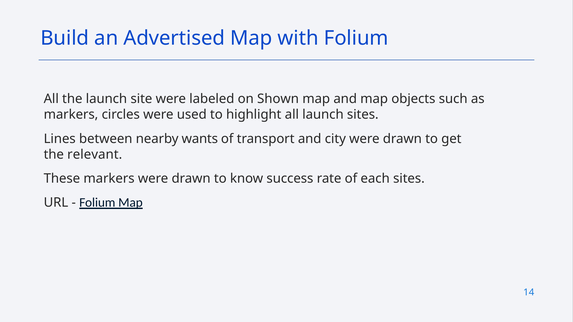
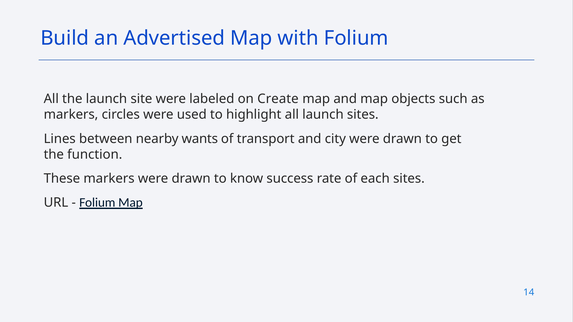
Shown: Shown -> Create (278, 99)
relevant: relevant -> function (95, 155)
